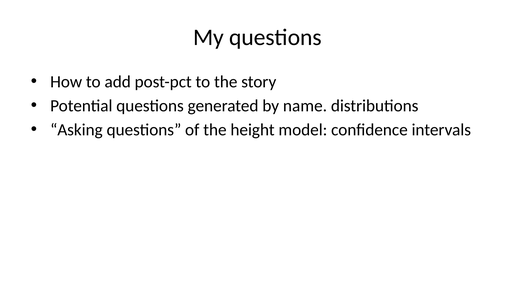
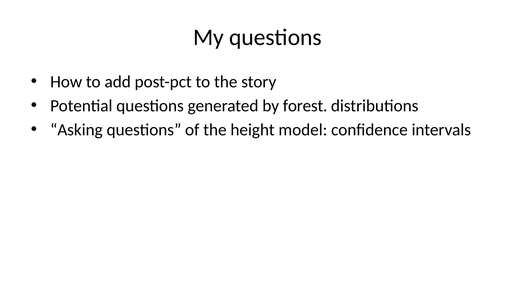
name: name -> forest (305, 106)
